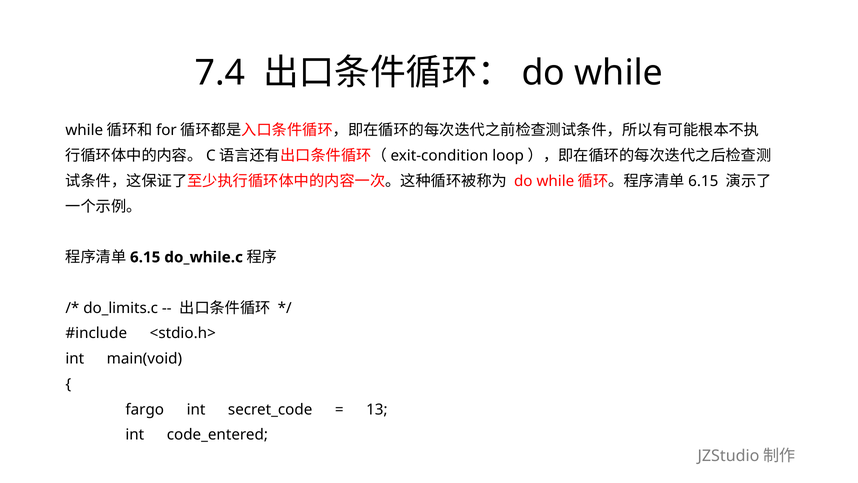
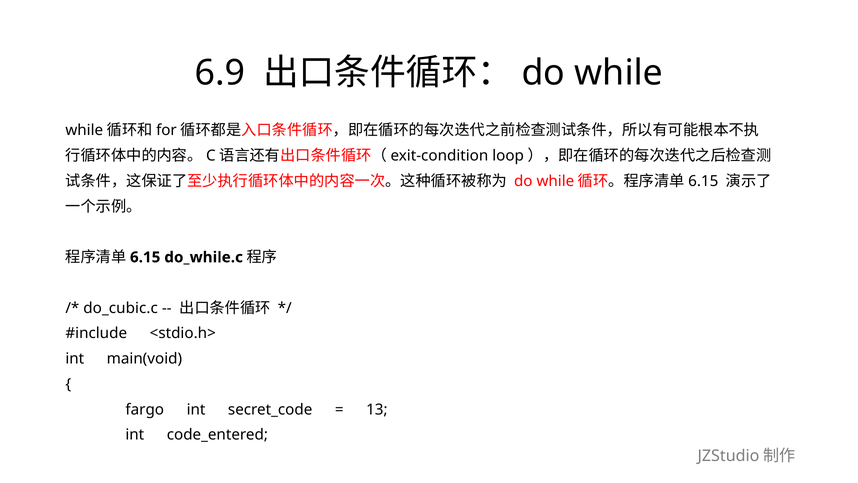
7.4: 7.4 -> 6.9 (220, 73)
do_limits.c: do_limits.c -> do_cubic.c (121, 308)
